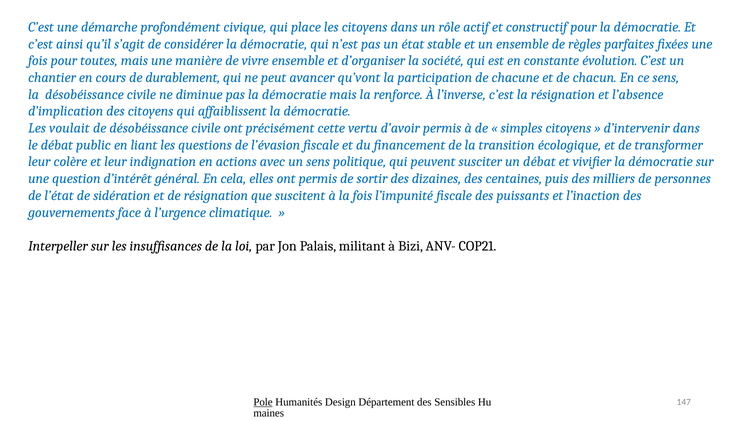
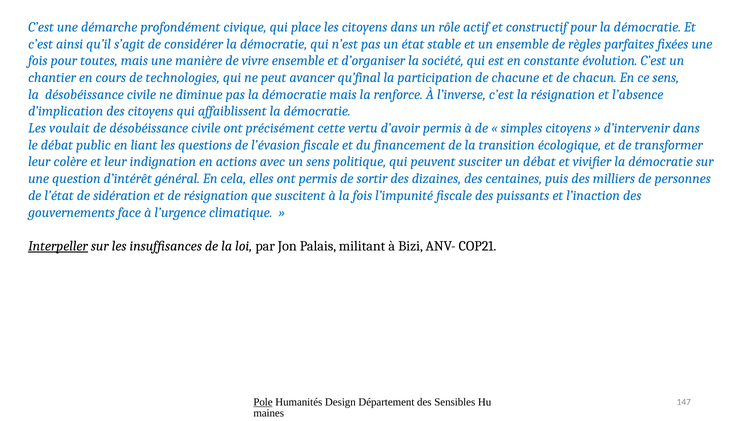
durablement: durablement -> technologies (183, 78)
qu’vont: qu’vont -> qu’final (359, 78)
Interpeller underline: none -> present (58, 246)
